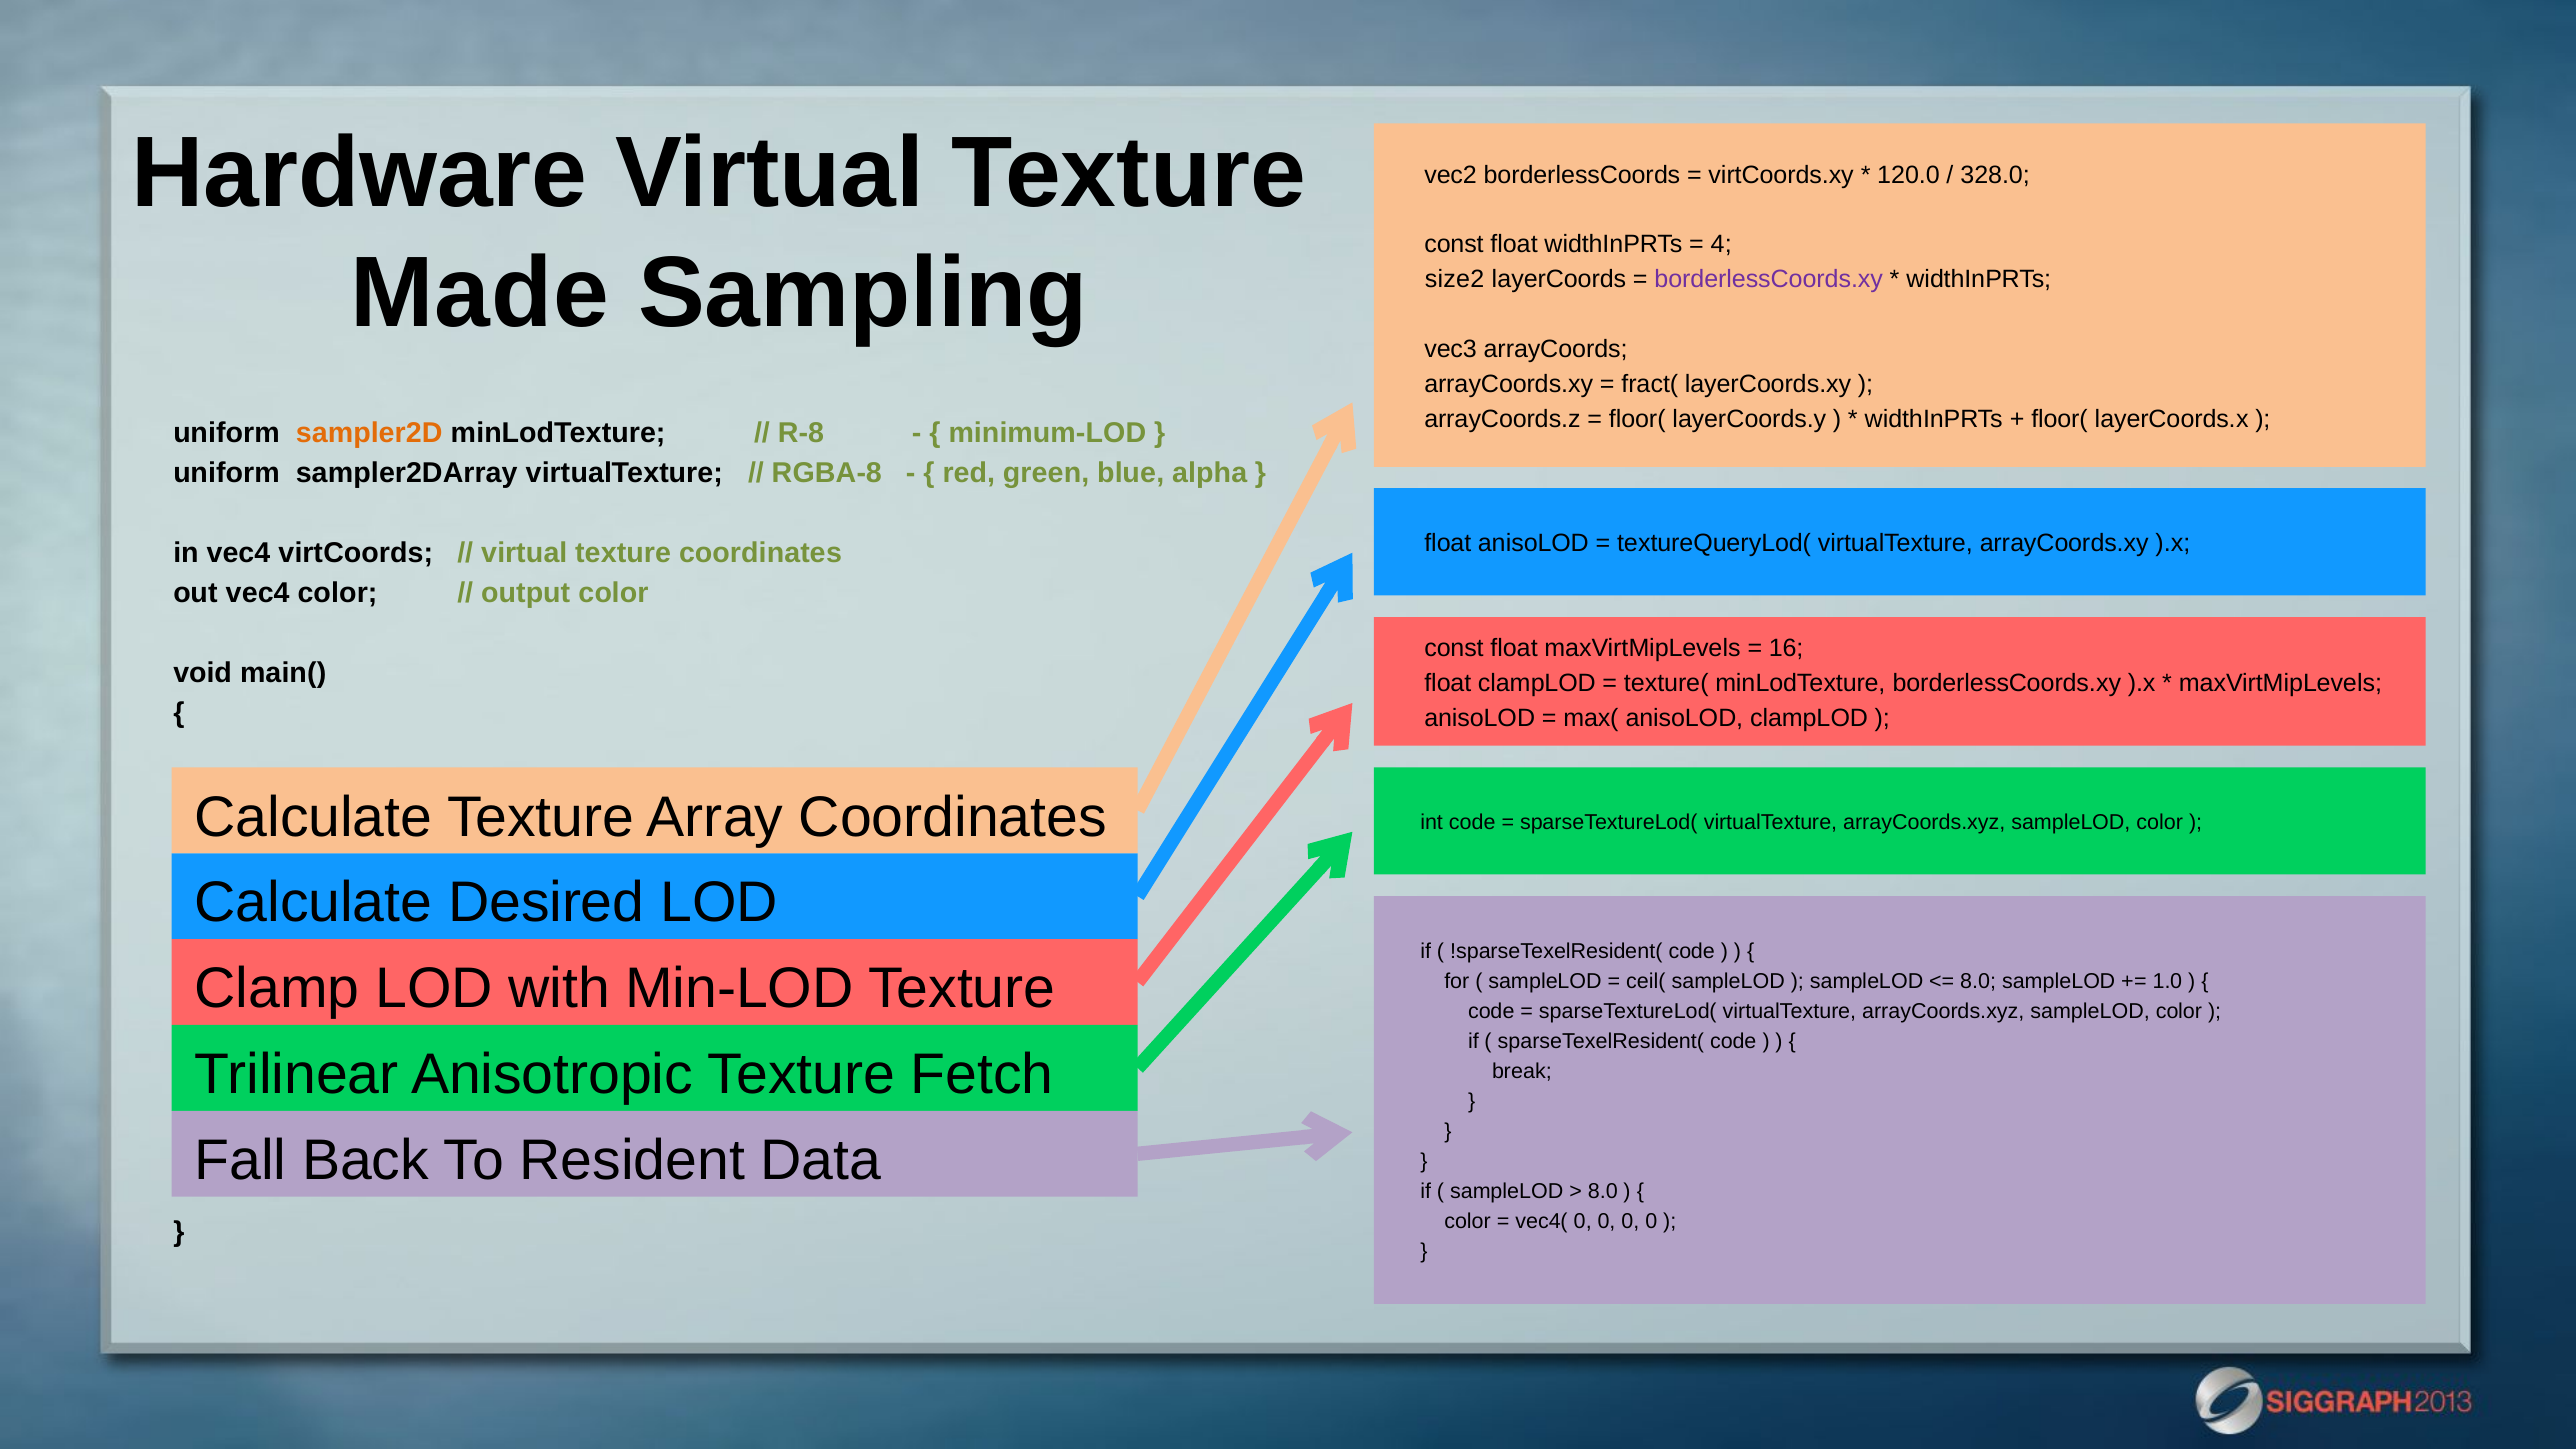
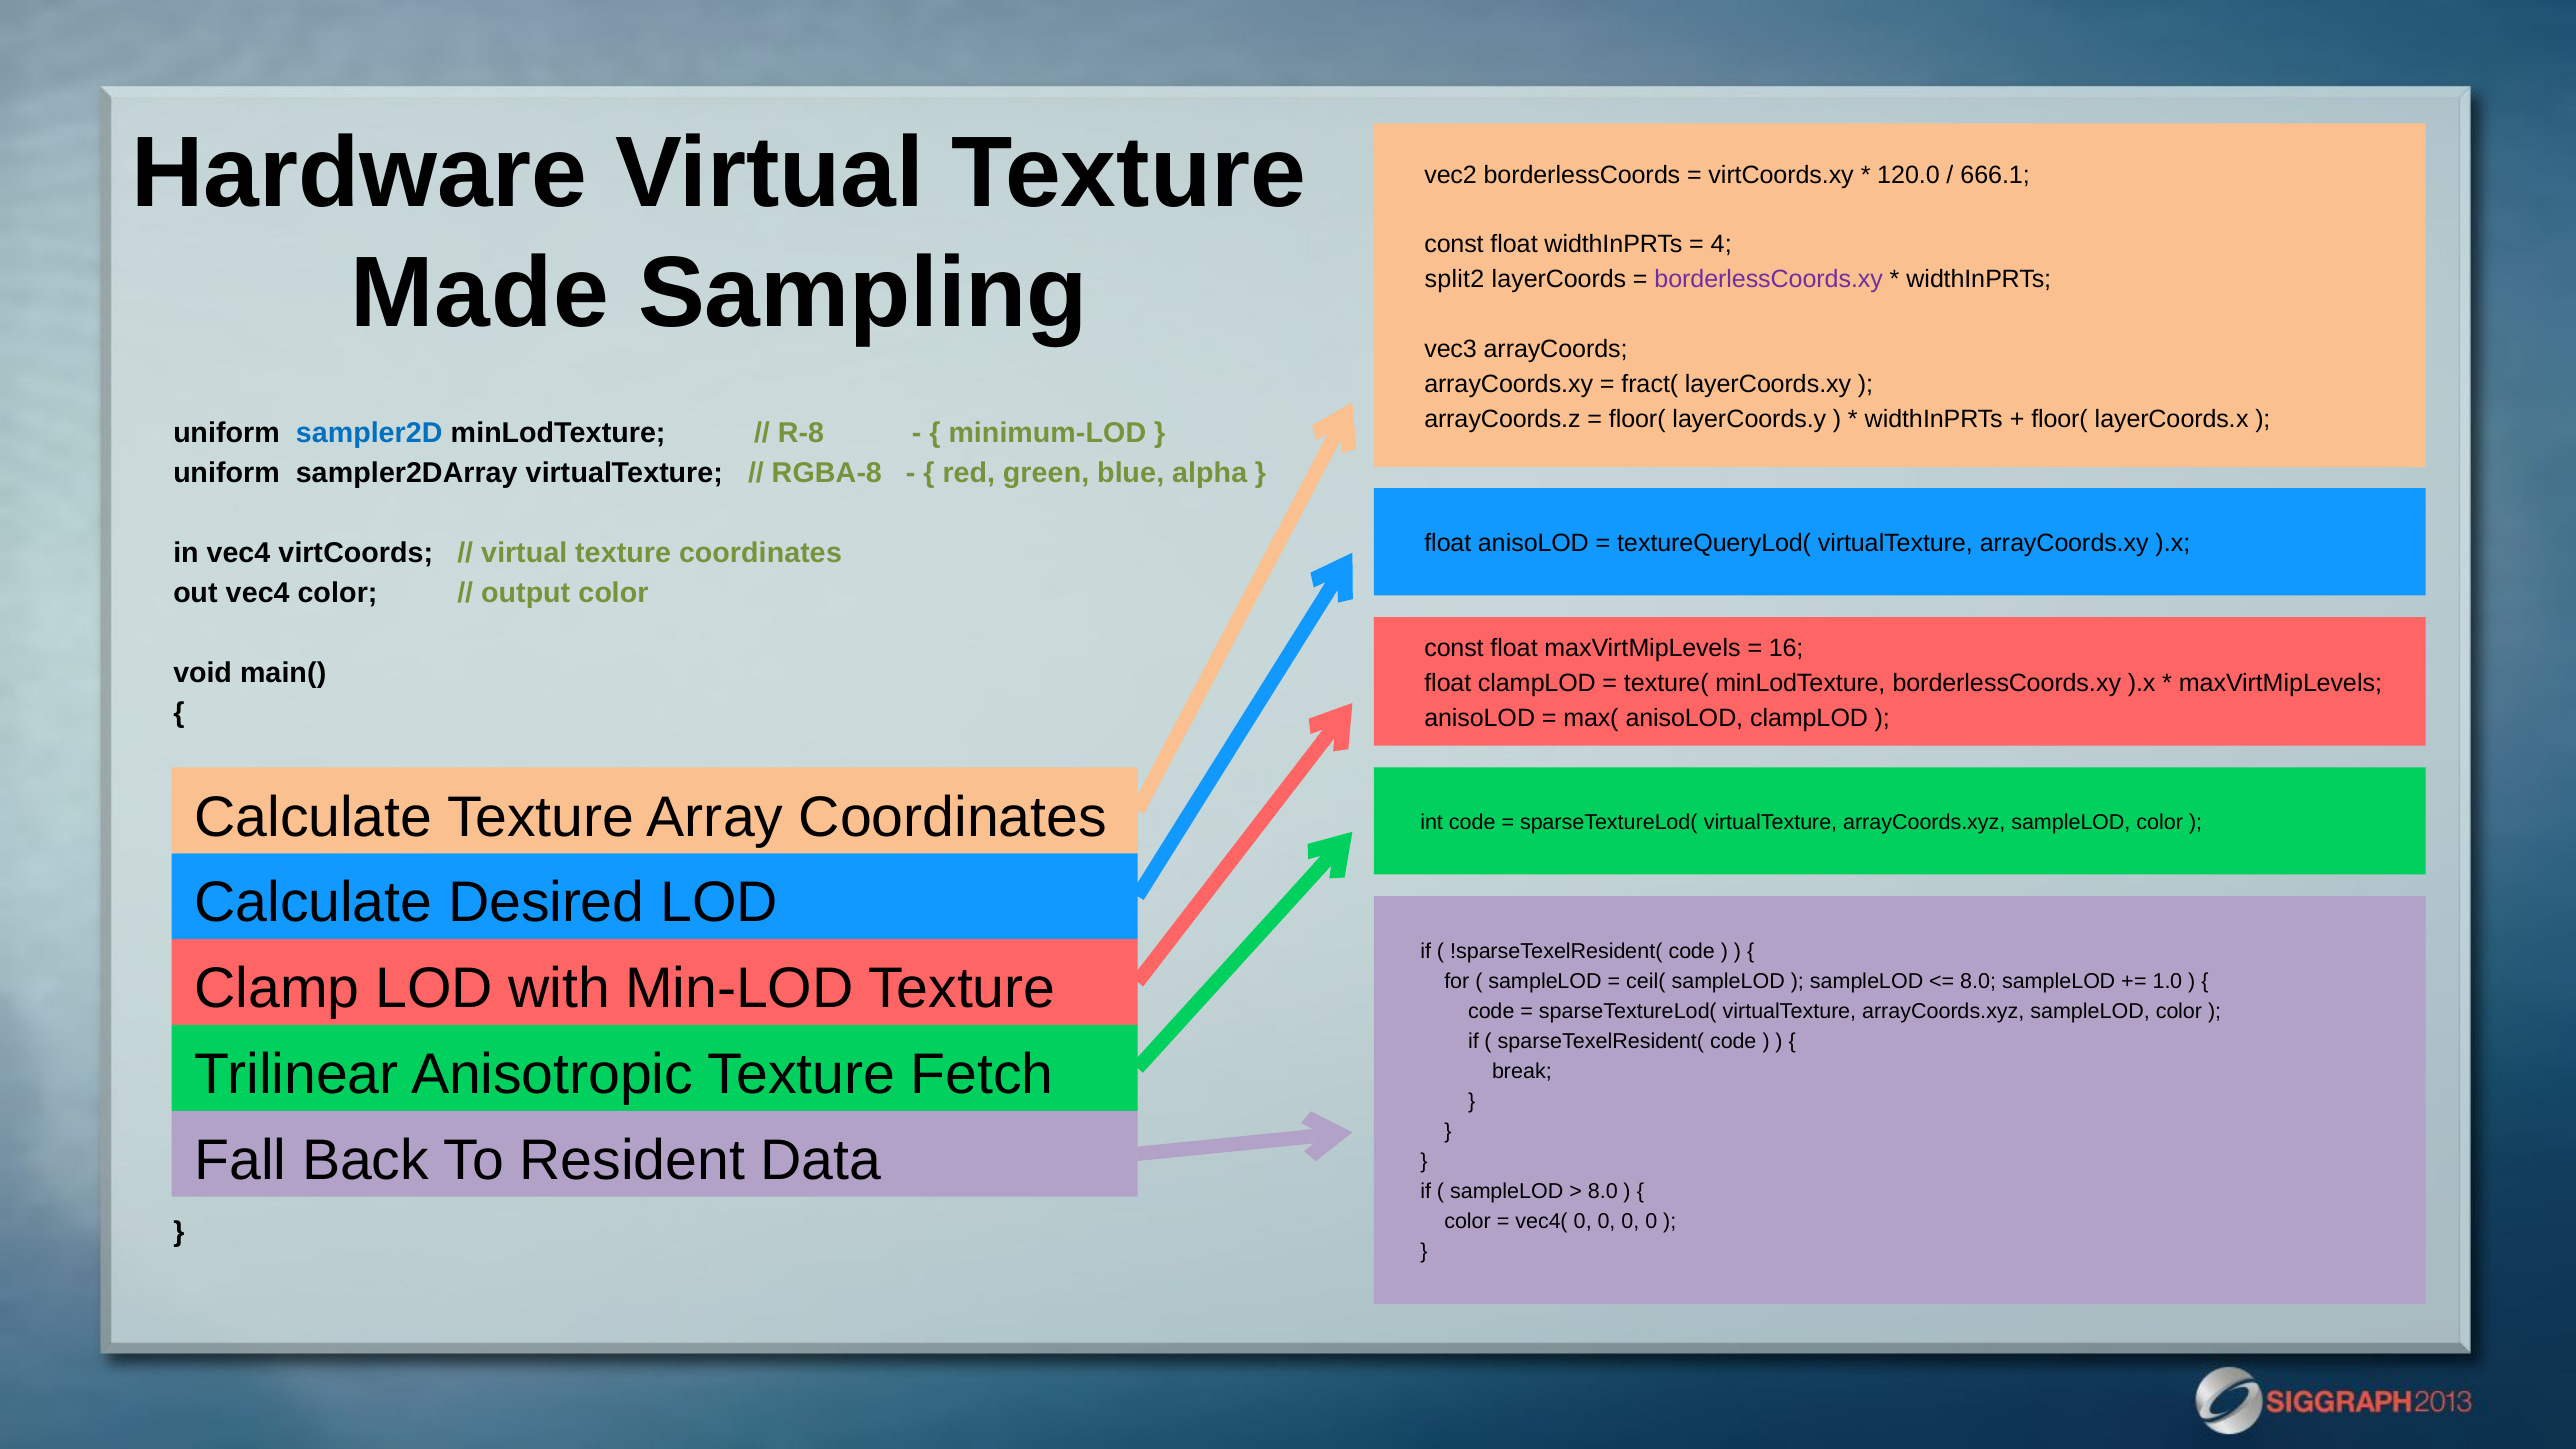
328.0: 328.0 -> 666.1 (1995, 175)
size2: size2 -> split2 (1455, 279)
sampler2D colour: orange -> blue (369, 433)
